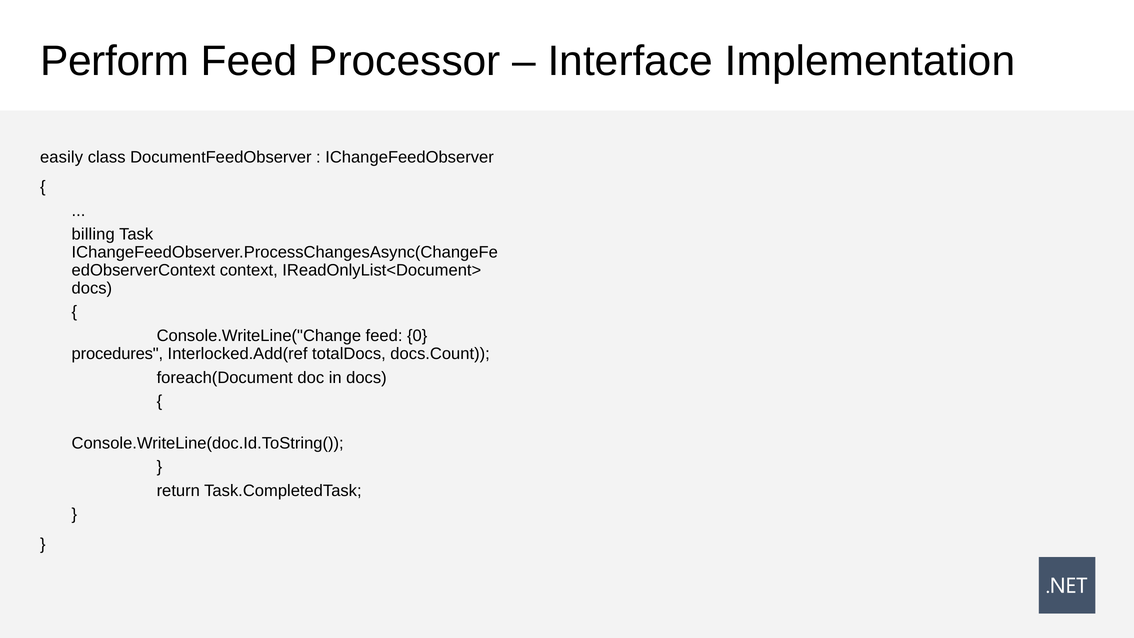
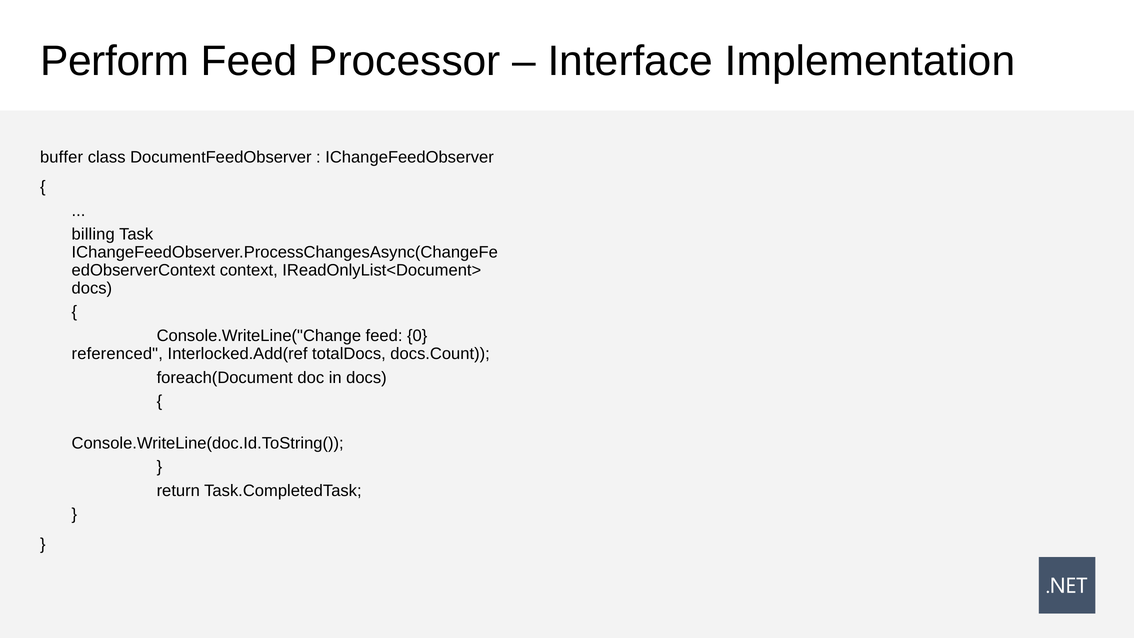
easily: easily -> buffer (62, 157)
procedures: procedures -> referenced (117, 354)
